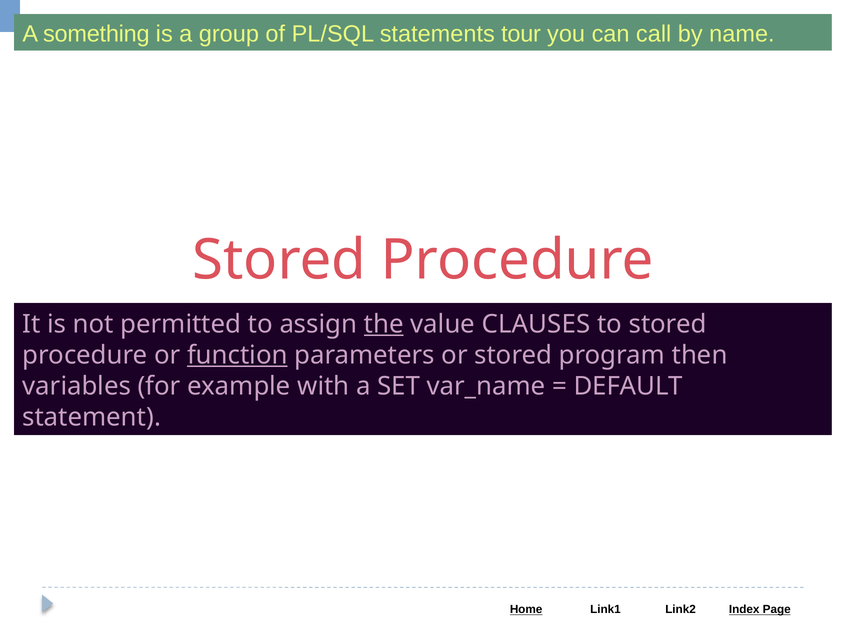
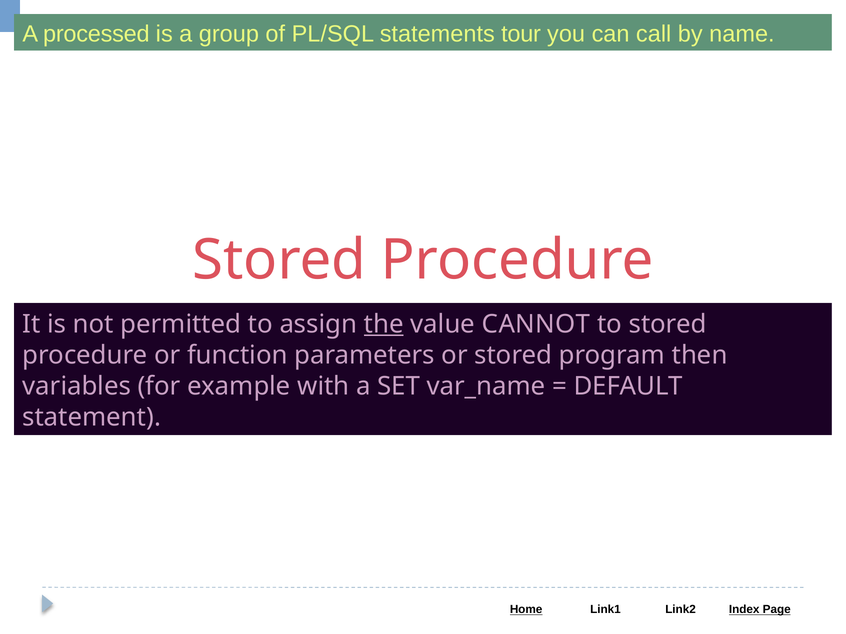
something: something -> processed (96, 34)
CLAUSES: CLAUSES -> CANNOT (536, 325)
function underline: present -> none (237, 356)
